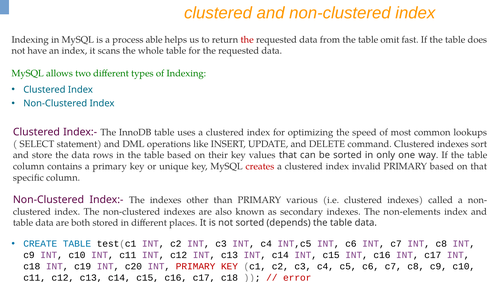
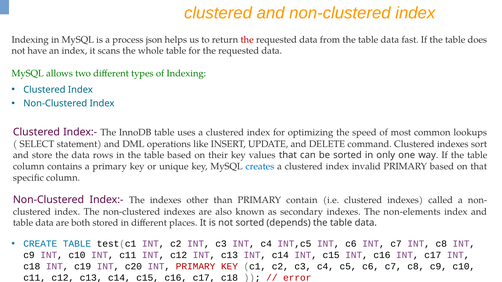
able: able -> json (154, 40)
from the table omit: omit -> data (390, 40)
creates colour: red -> blue (260, 167)
various: various -> contain (302, 200)
